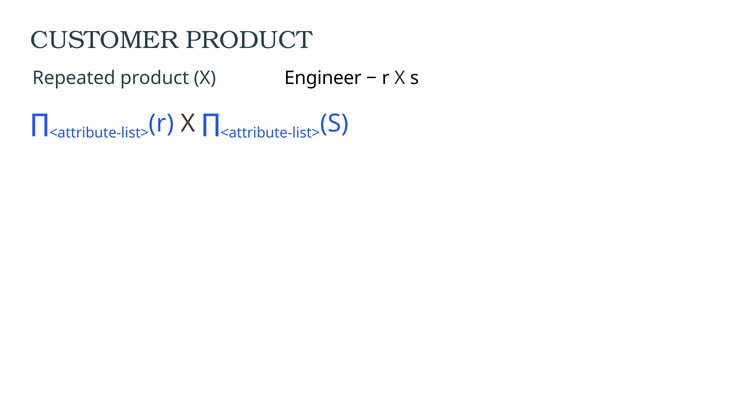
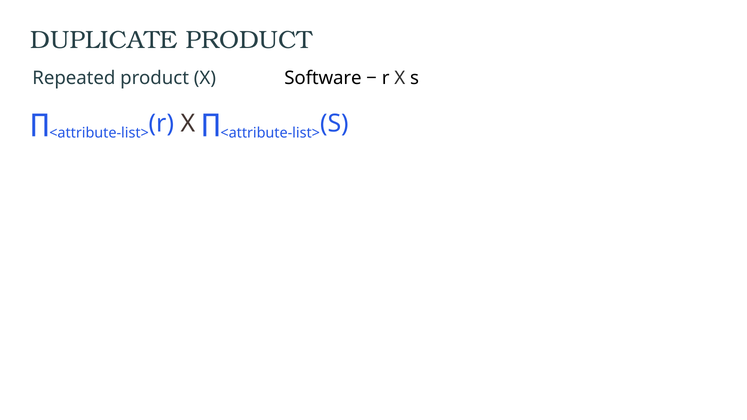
CUSTOMER: CUSTOMER -> DUPLICATE (104, 40)
Engineer: Engineer -> Software (323, 78)
